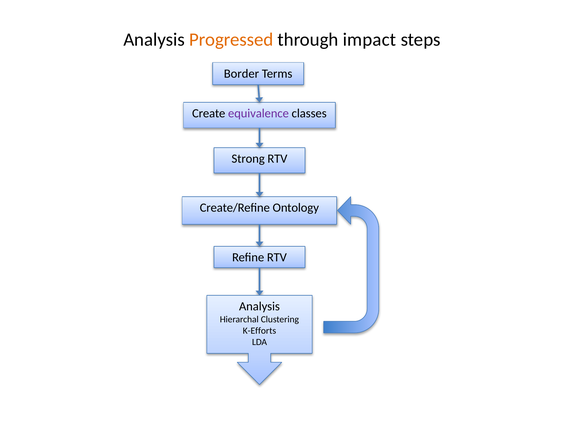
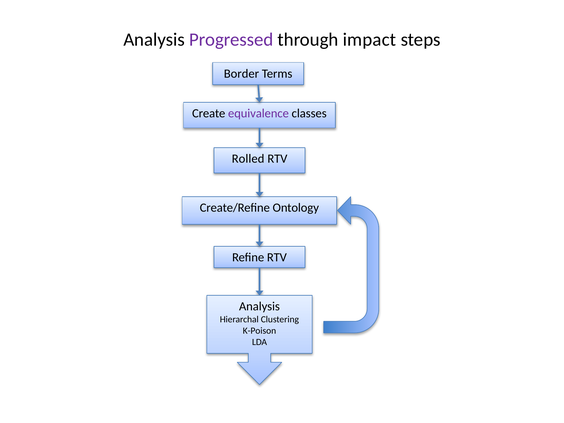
Progressed colour: orange -> purple (231, 40)
Strong: Strong -> Rolled (248, 159)
K-Efforts: K-Efforts -> K-Poison (259, 331)
